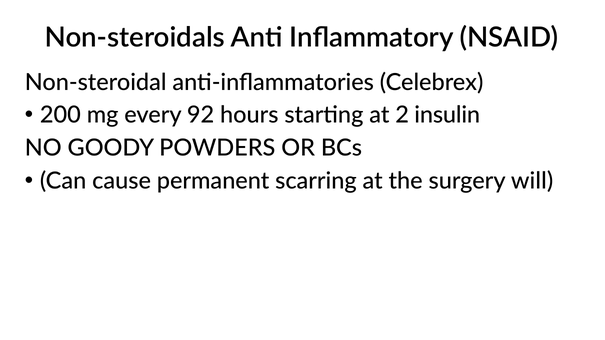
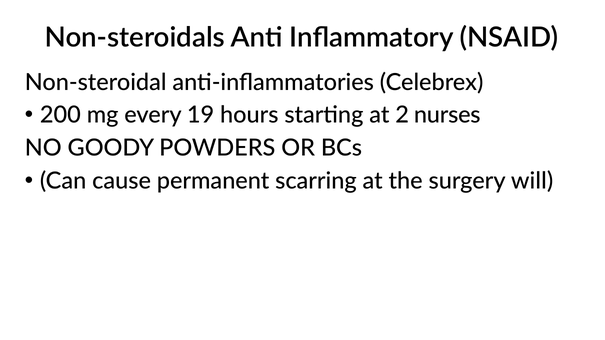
92: 92 -> 19 (201, 115)
insulin: insulin -> nurses (447, 115)
